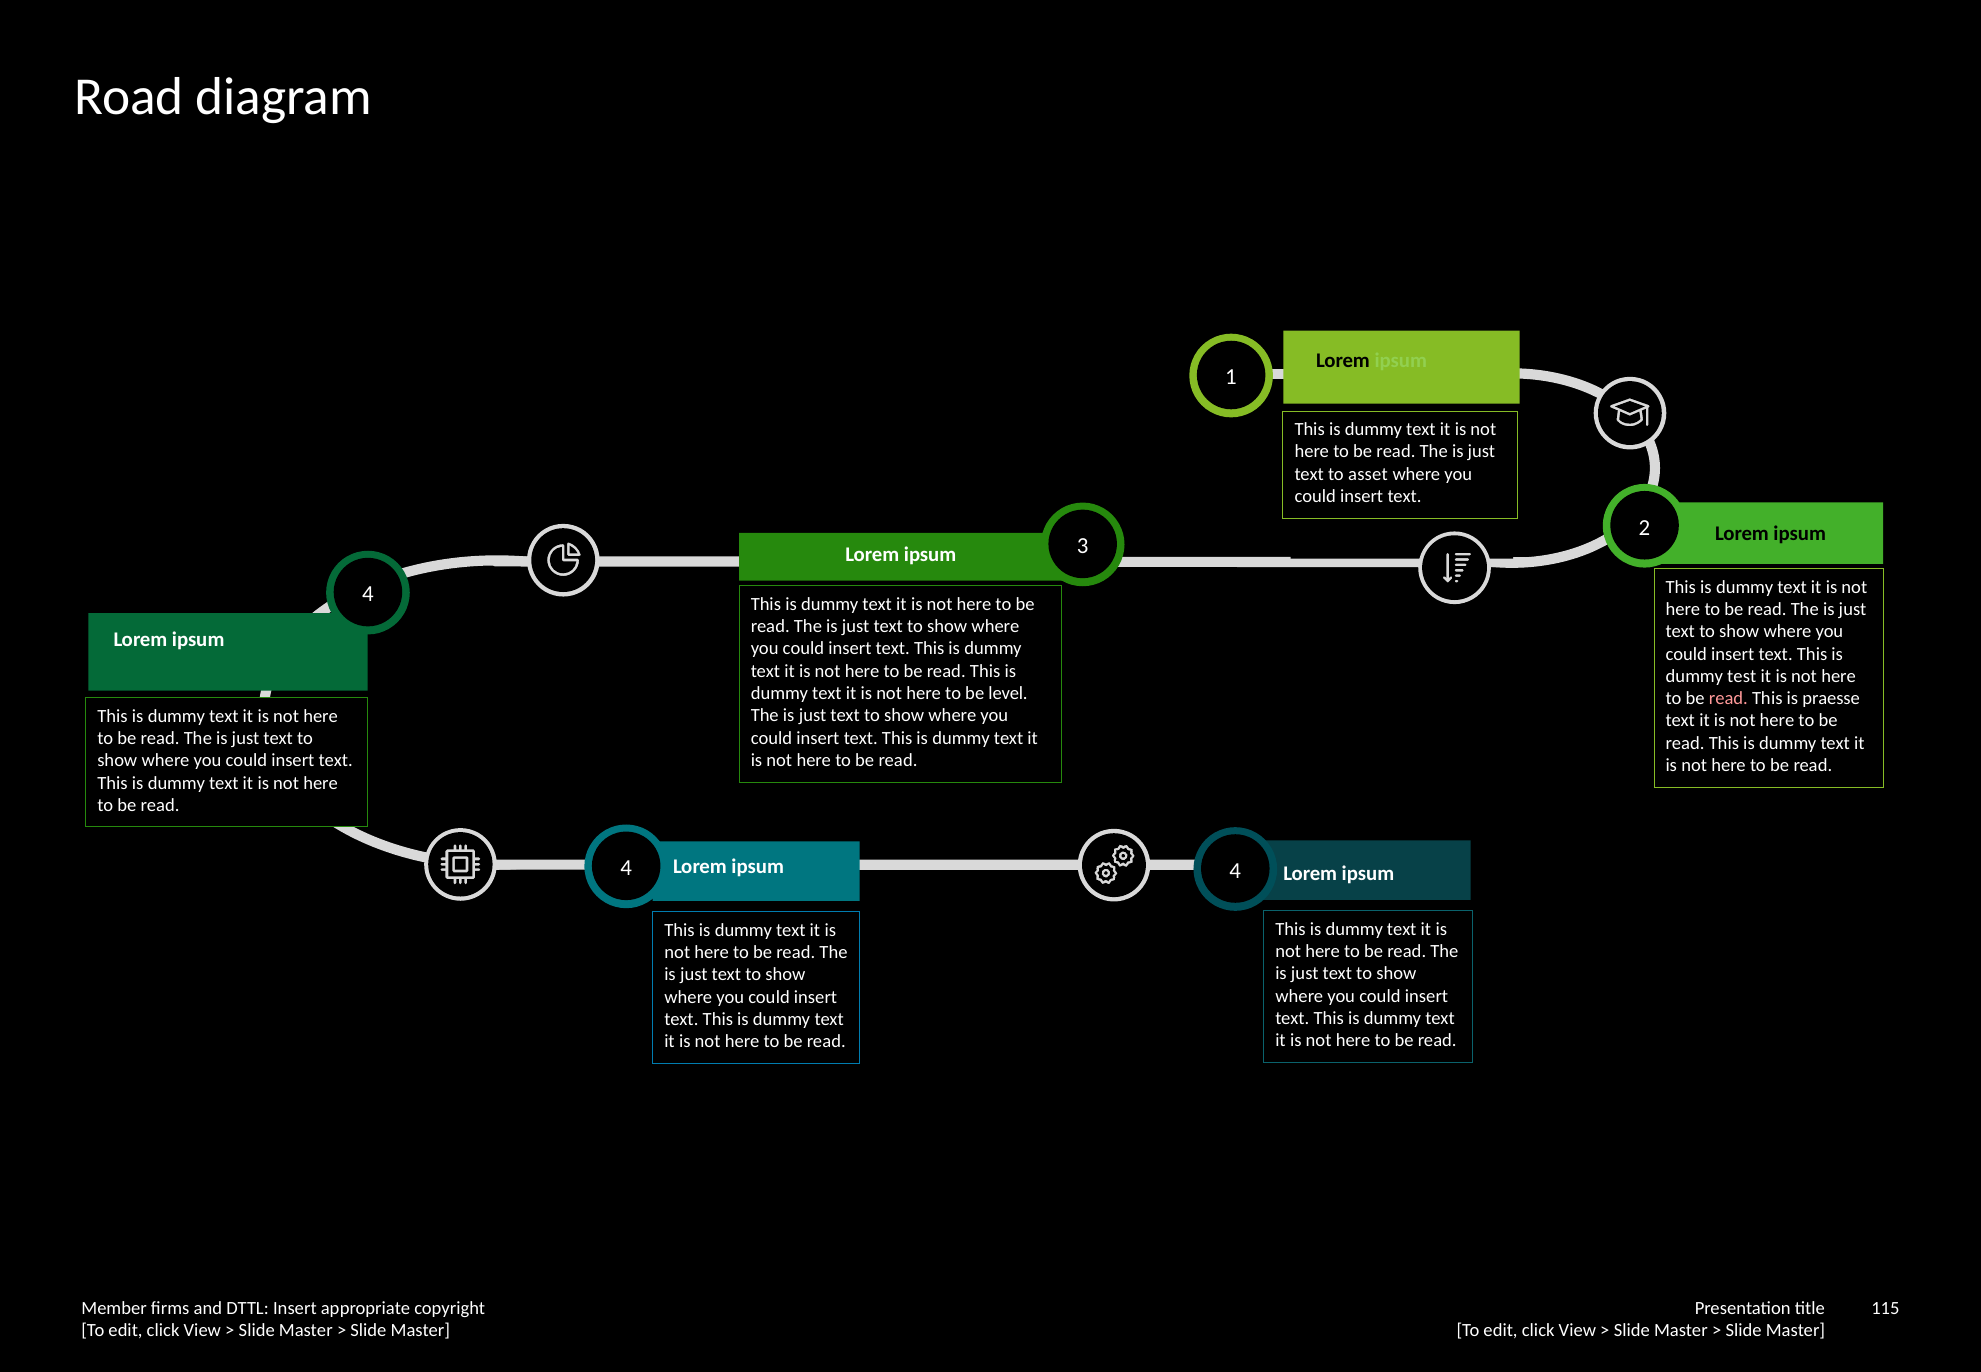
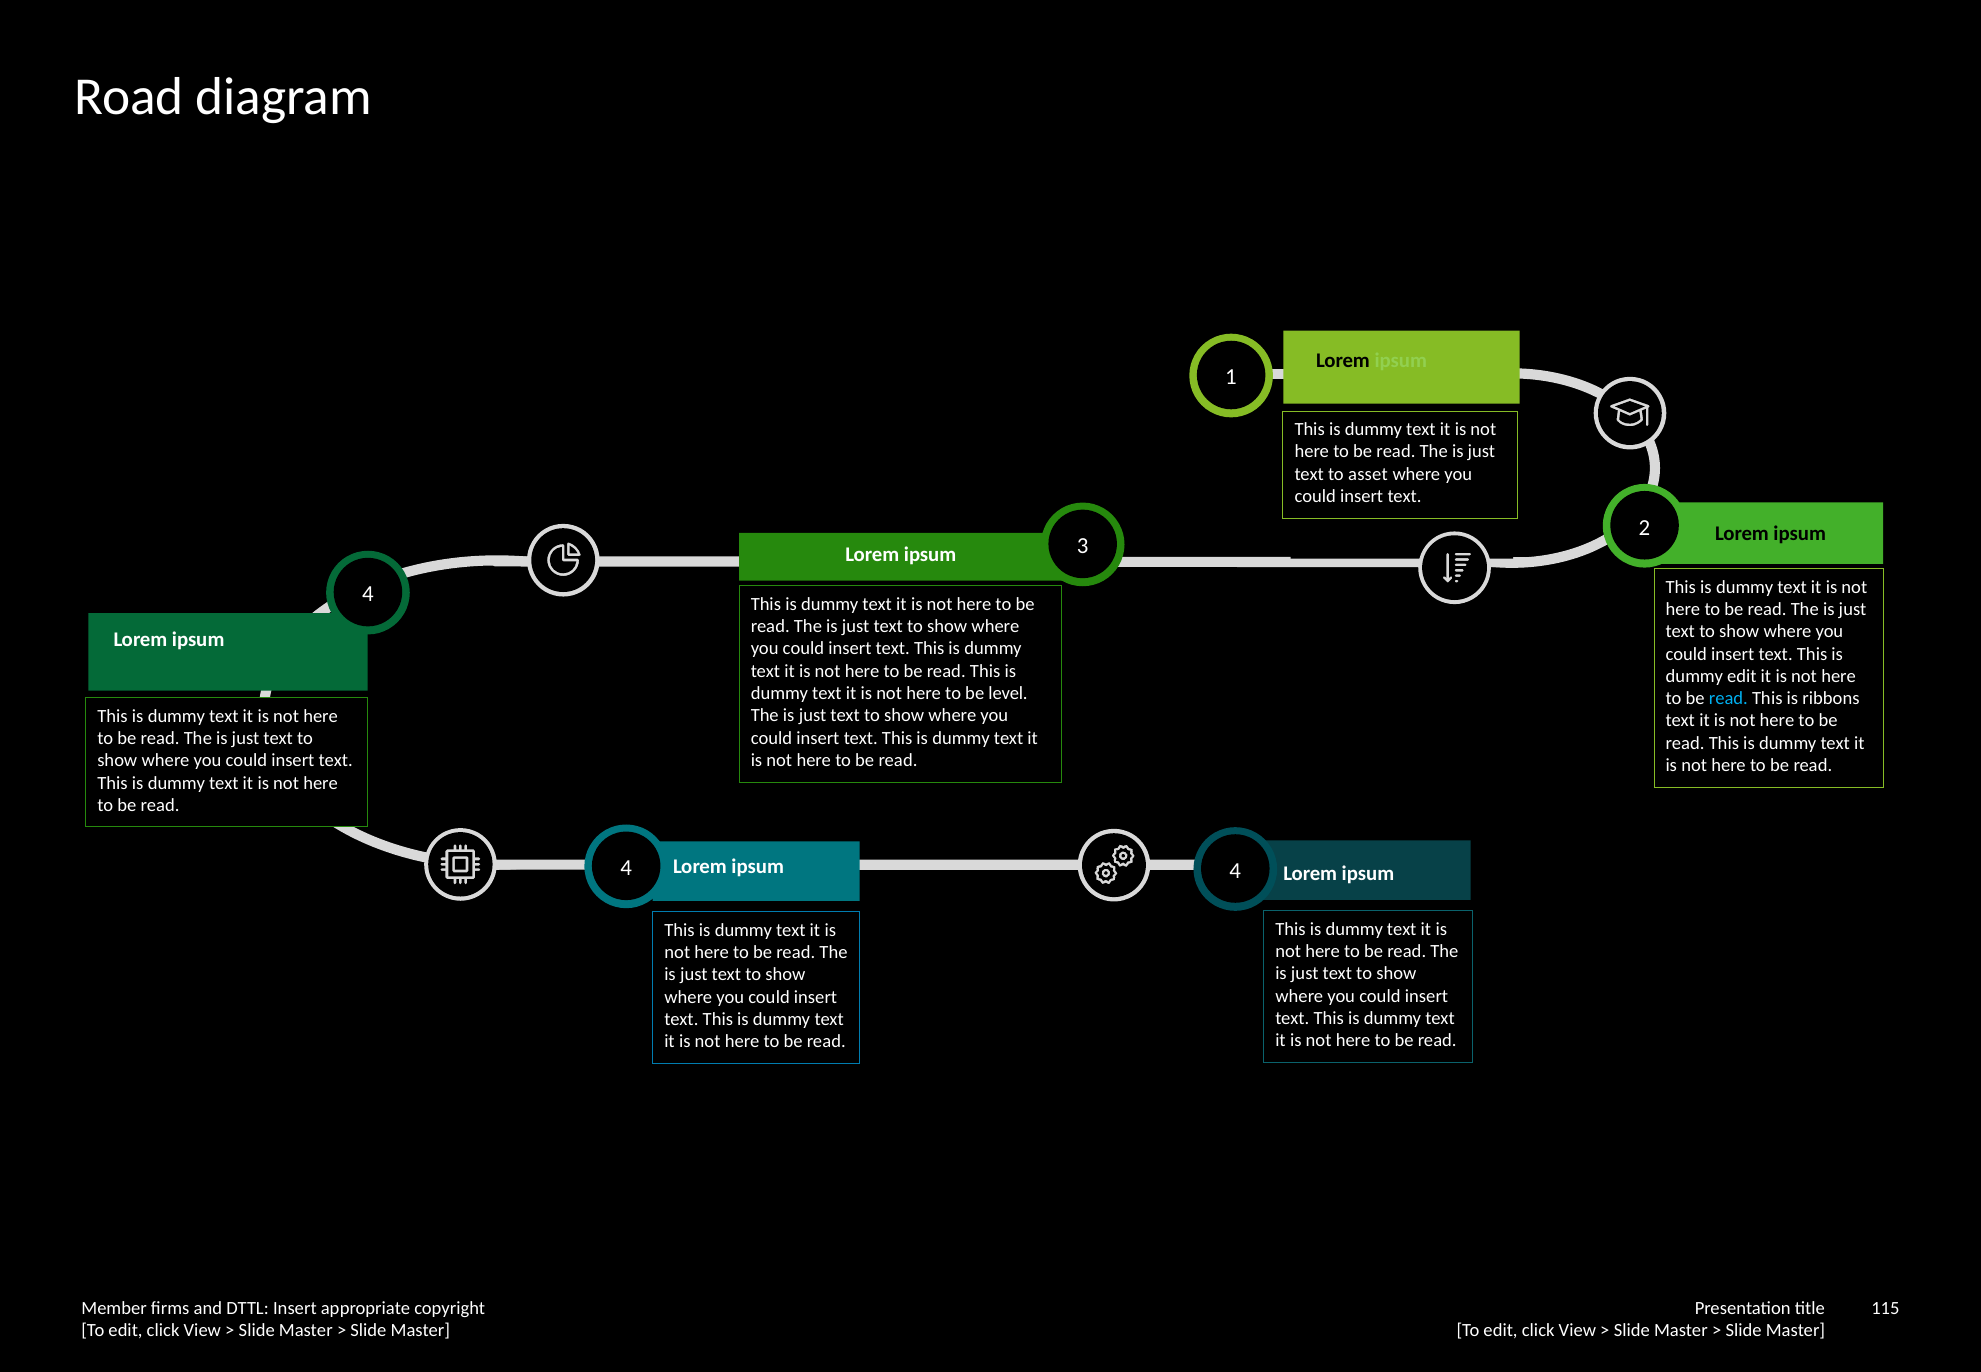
dummy test: test -> edit (1742, 676)
read colour: pink -> light blue (1728, 698)
praesse: praesse -> ribbons (1831, 698)
